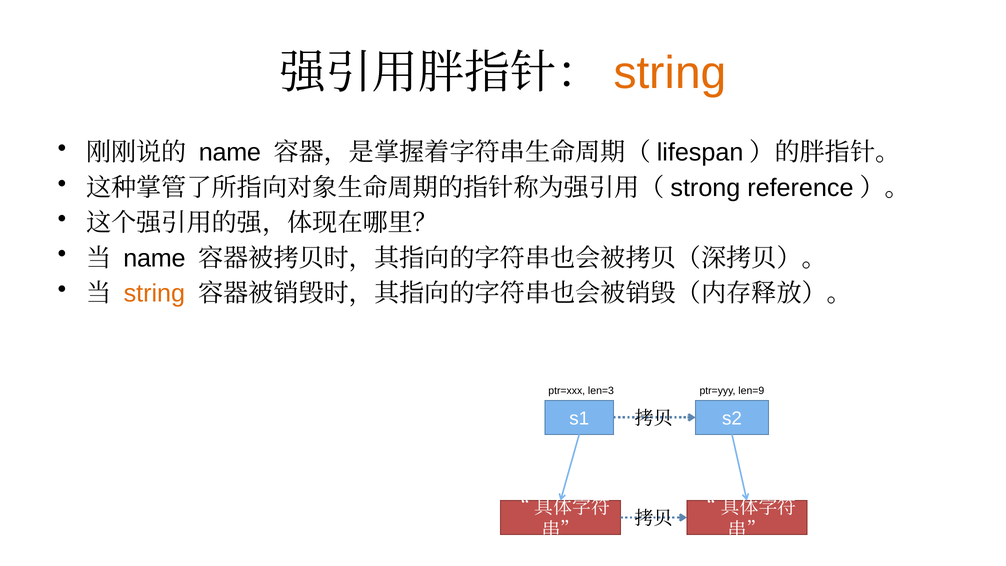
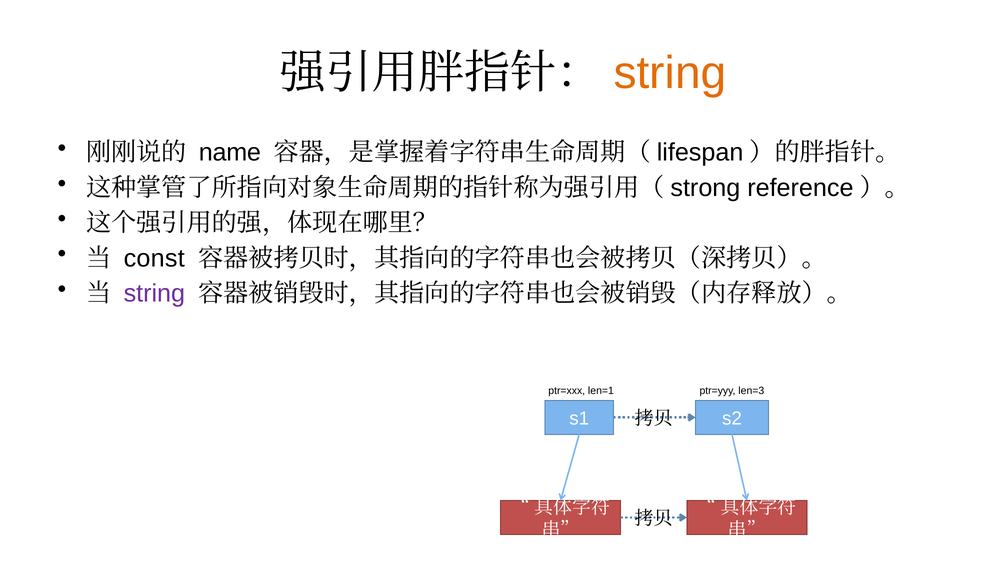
name: name -> const (154, 258)
string colour: orange -> purple (154, 293)
len=3: len=3 -> len=1 (601, 391)
len=9: len=9 -> len=3 (751, 391)
